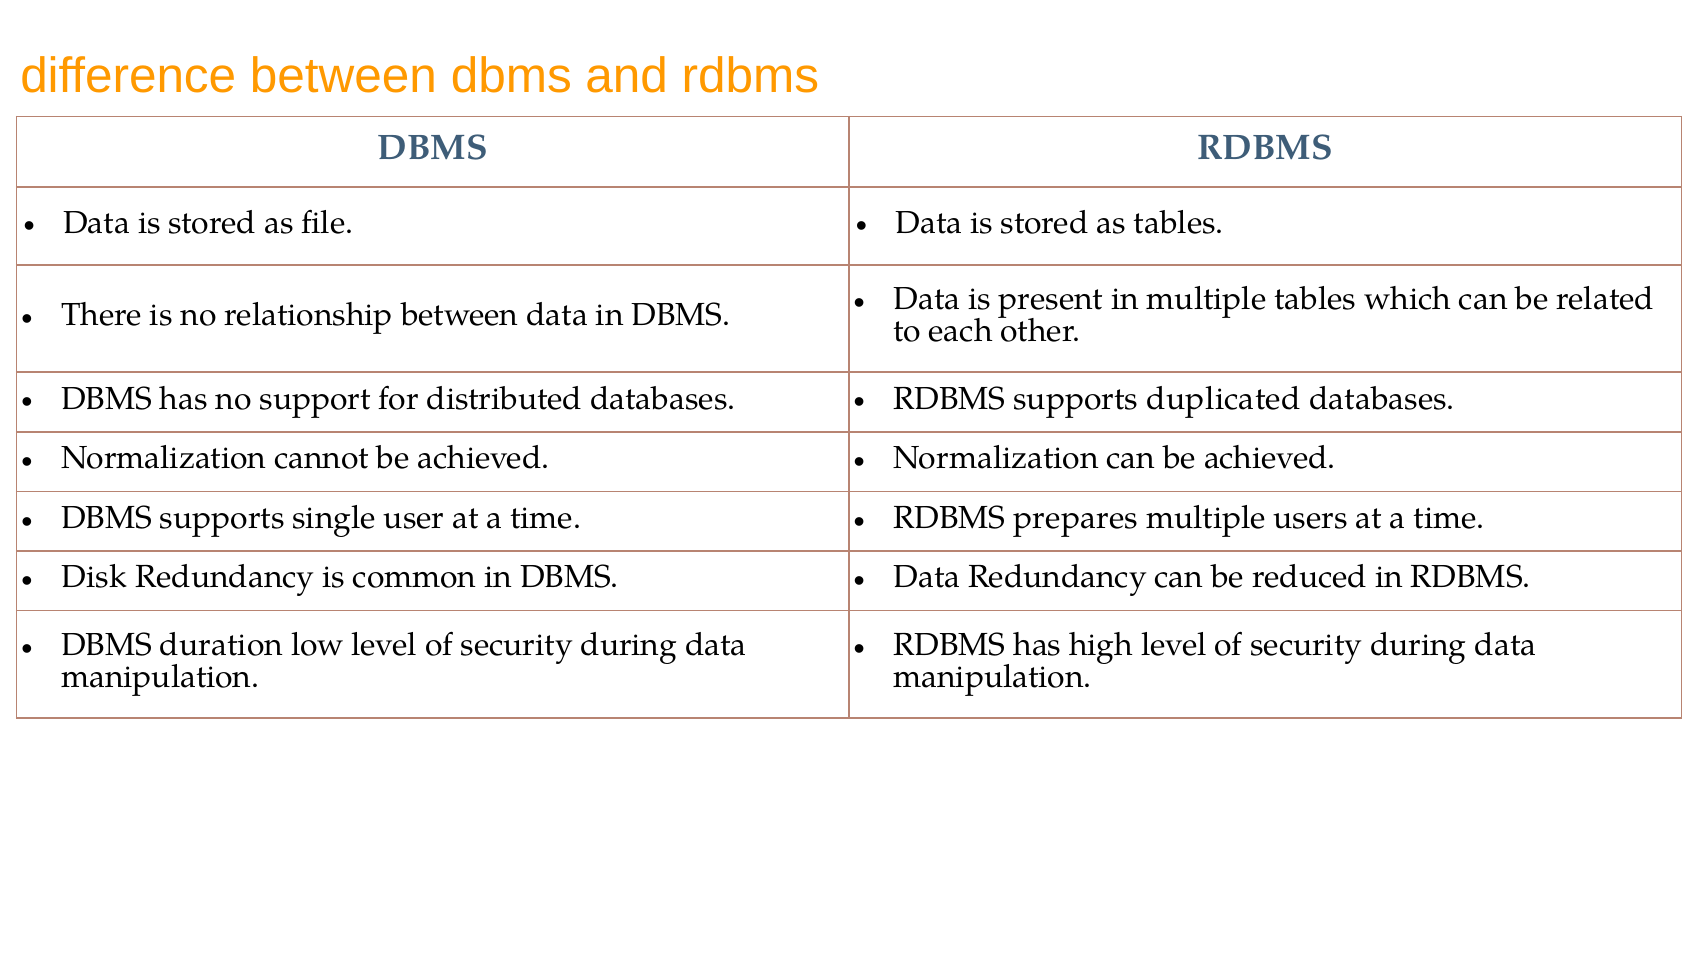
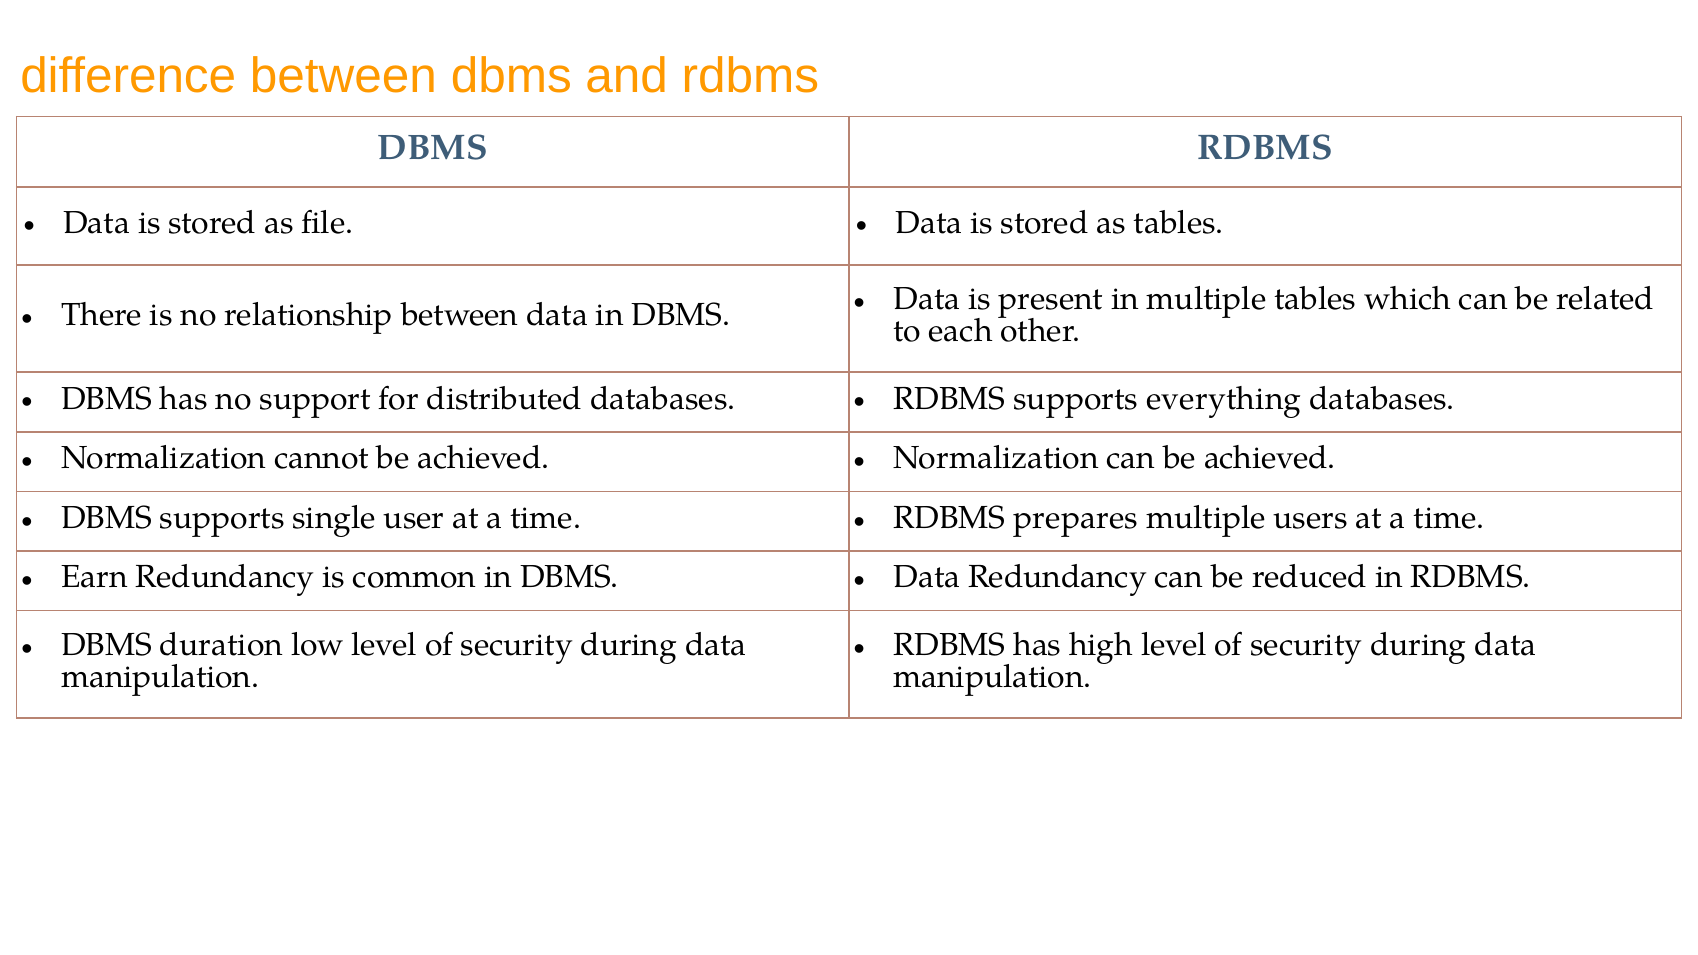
duplicated: duplicated -> everything (1224, 399)
Disk: Disk -> Earn (95, 577)
